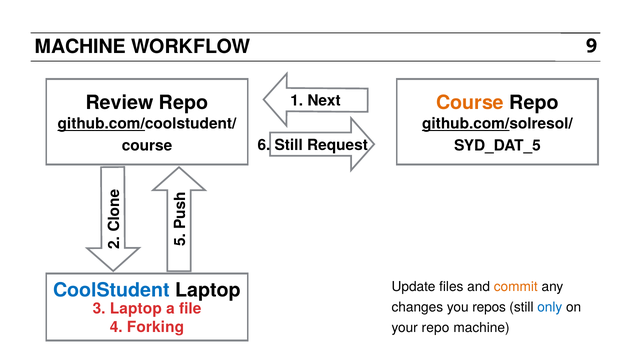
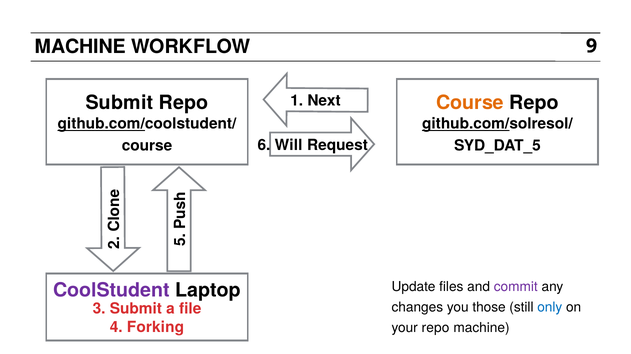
Review: Review -> Submit (119, 103)
6 Still: Still -> Will (289, 145)
commit colour: orange -> purple (516, 287)
CoolStudent colour: blue -> purple (112, 290)
repos: repos -> those (489, 308)
3 Laptop: Laptop -> Submit (136, 309)
